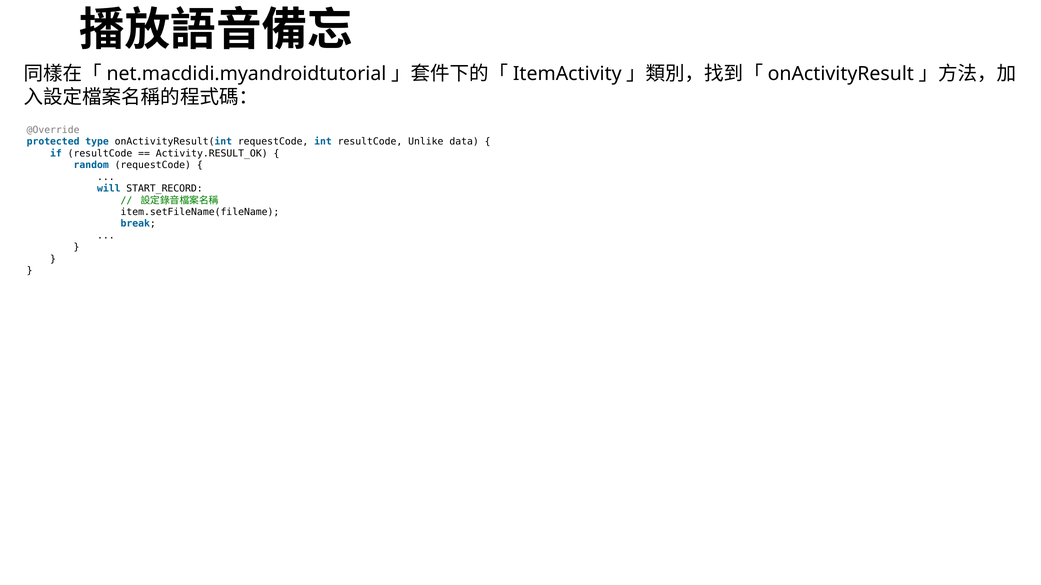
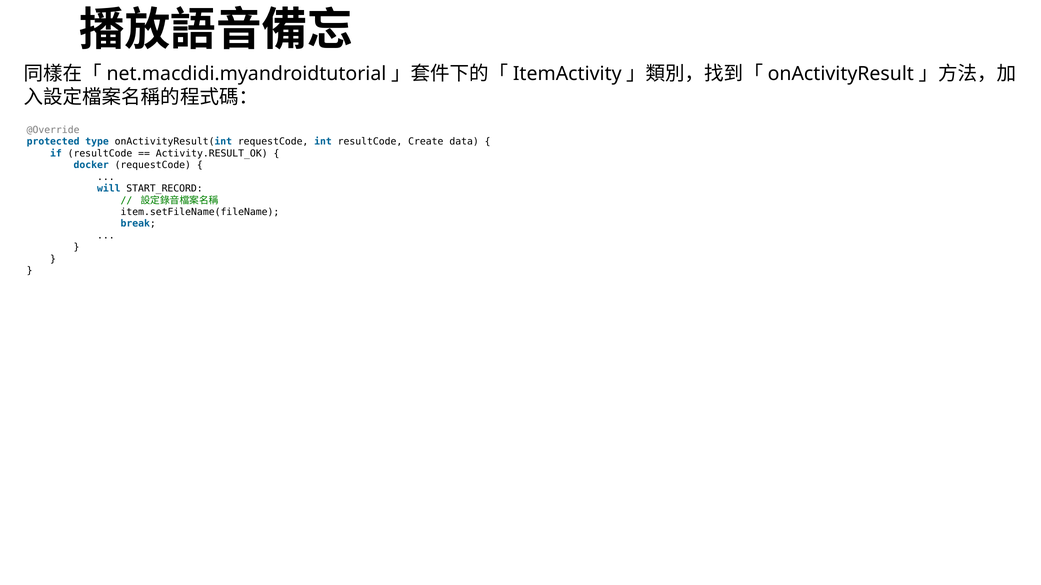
Unlike: Unlike -> Create (426, 142)
random: random -> docker (91, 165)
